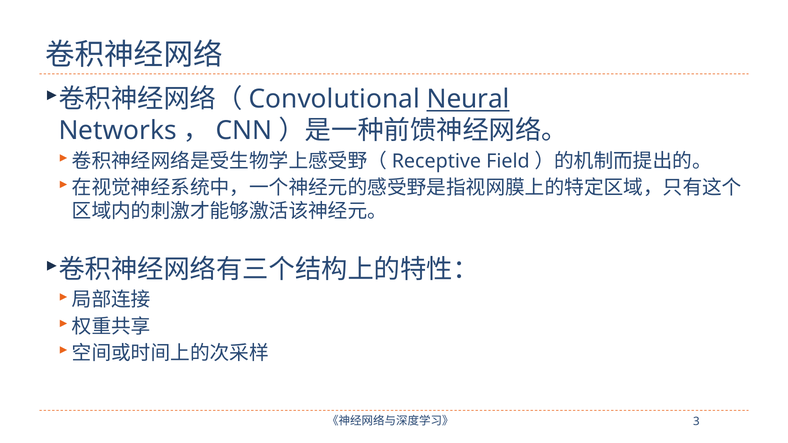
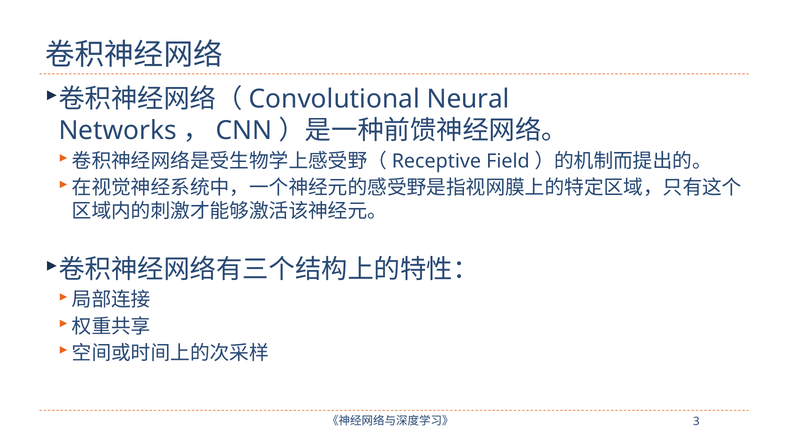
Neural underline: present -> none (468, 99)
